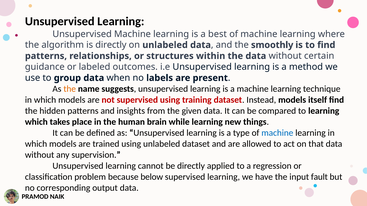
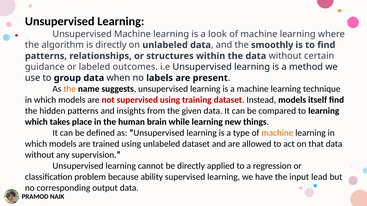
best: best -> look (217, 34)
machine colour: blue -> orange (277, 133)
below: below -> ability (152, 177)
fault: fault -> lead (319, 177)
